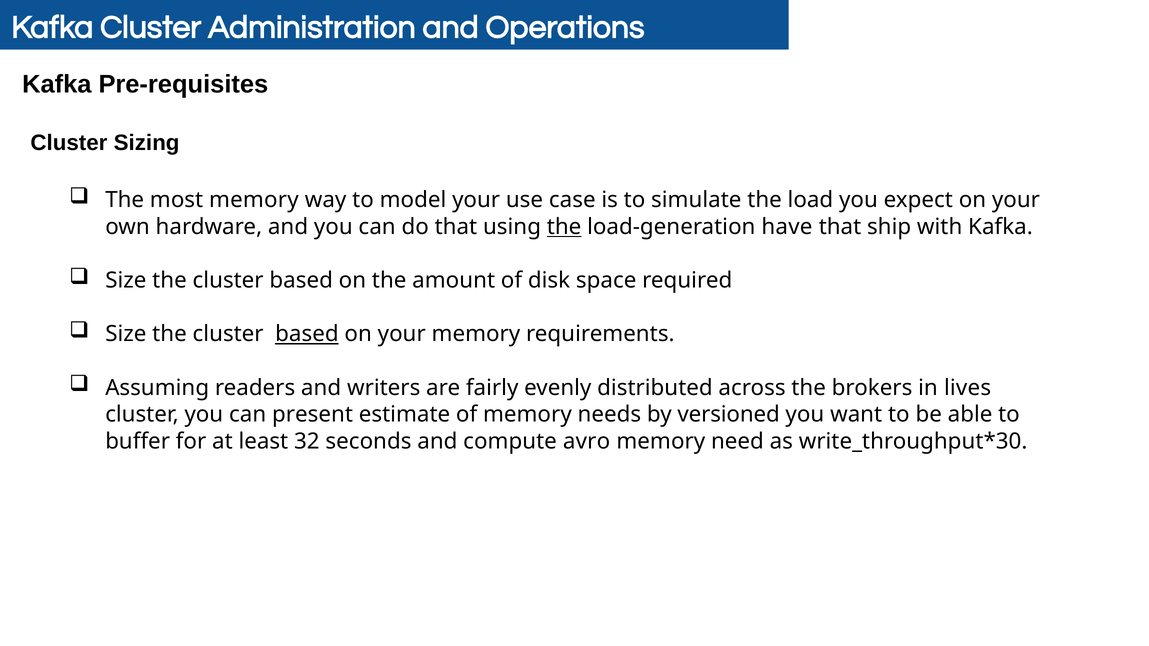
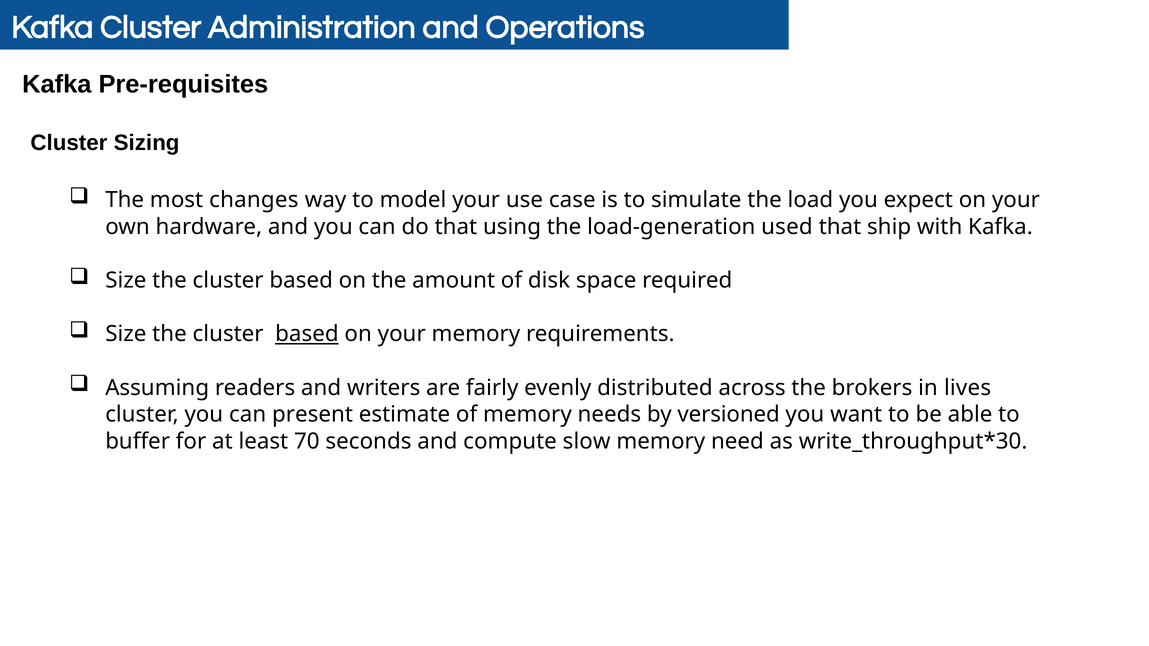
most memory: memory -> changes (254, 200)
the underline: present -> none (564, 227)
have: have -> used (787, 227)
32: 32 -> 70 (307, 442)
avro: avro -> slow (587, 442)
